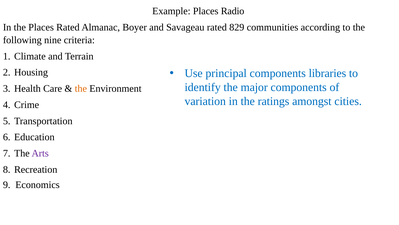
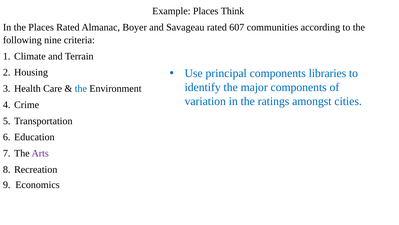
Radio: Radio -> Think (233, 11)
829: 829 -> 607 (237, 27)
the colour: orange -> blue (81, 88)
